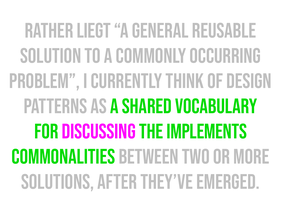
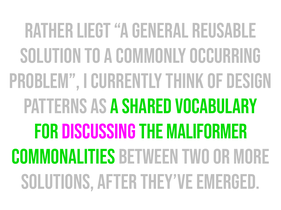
implements: implements -> maliformer (207, 132)
